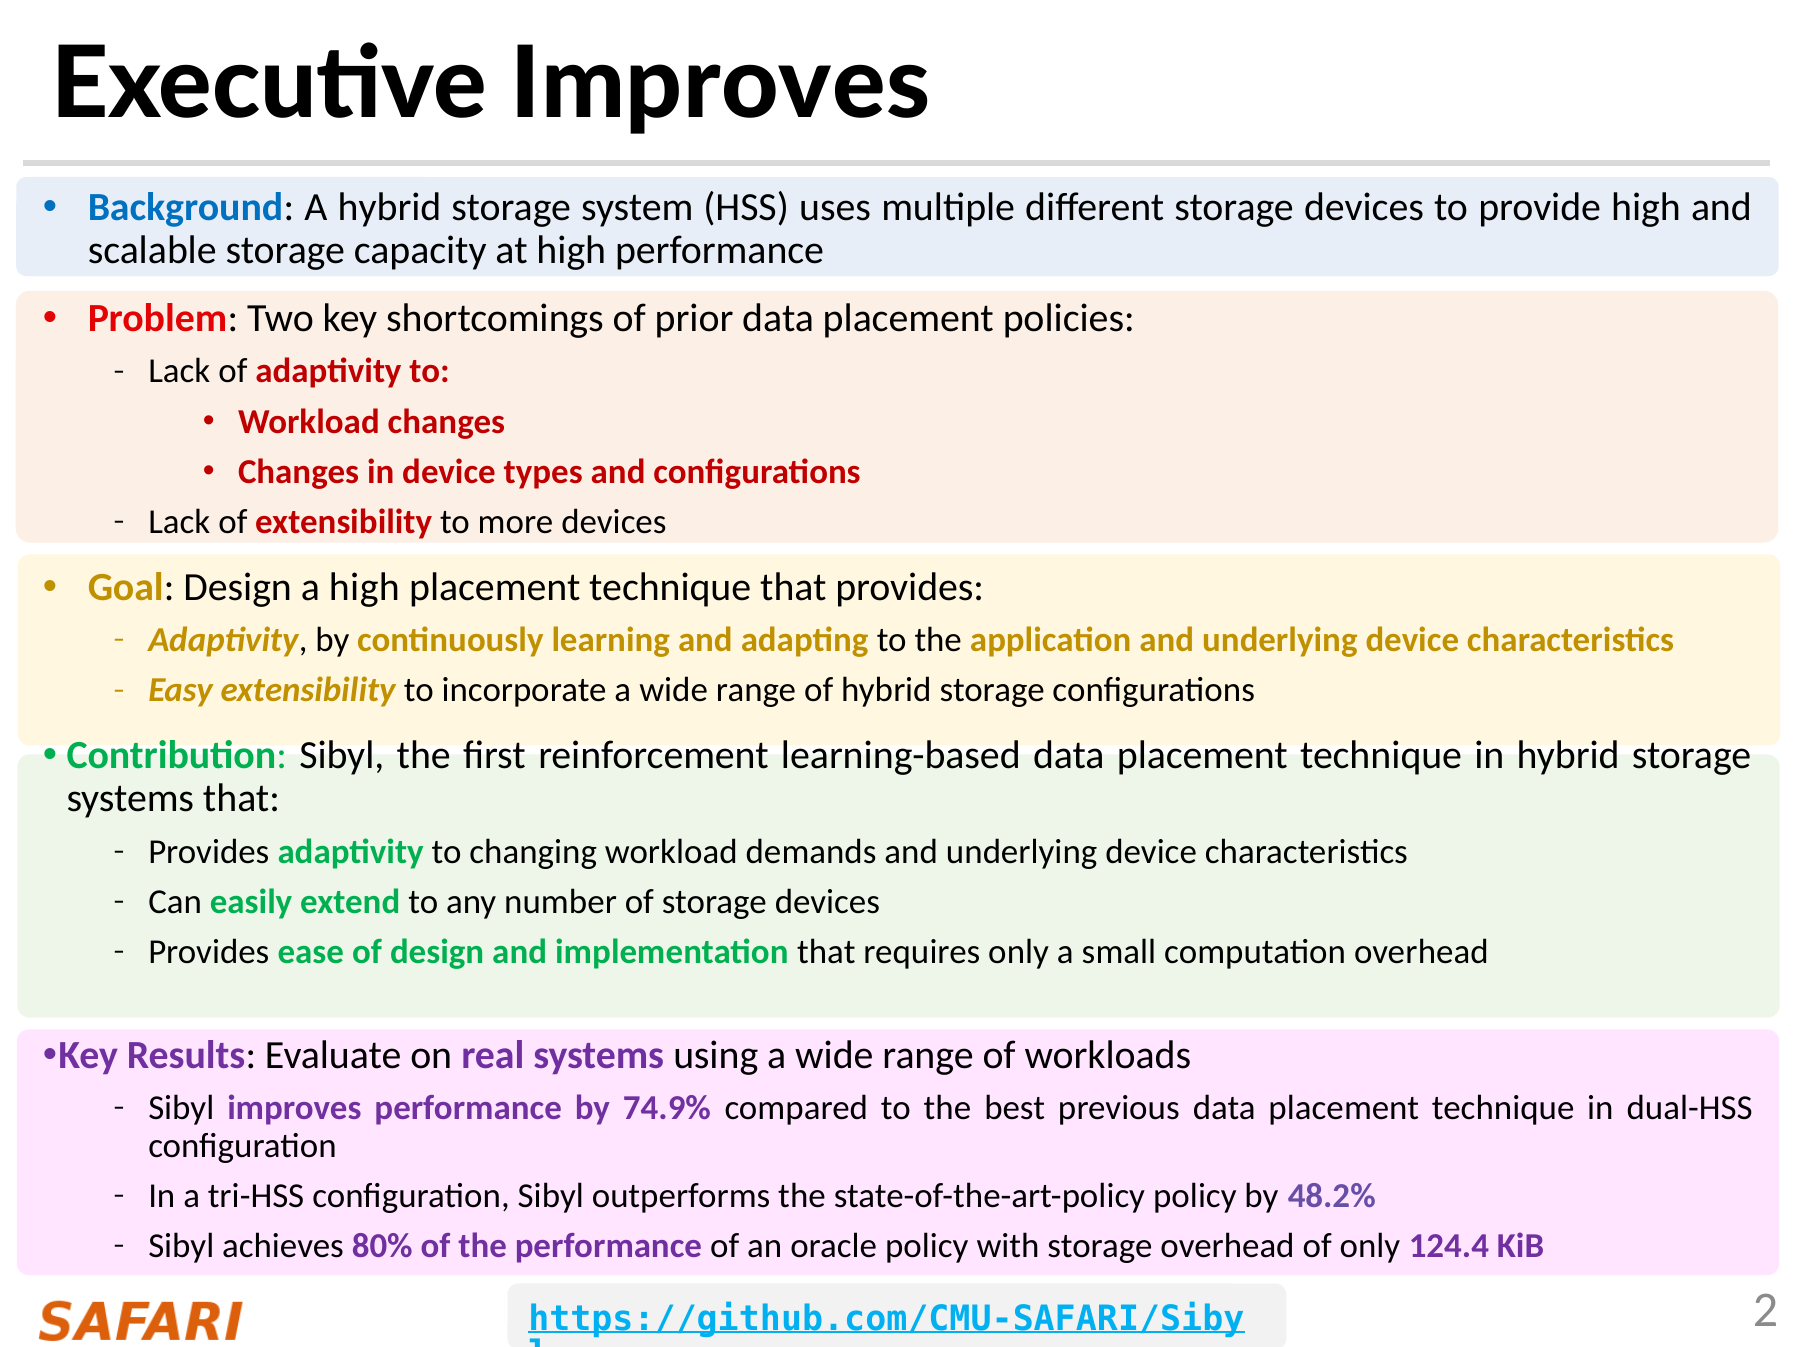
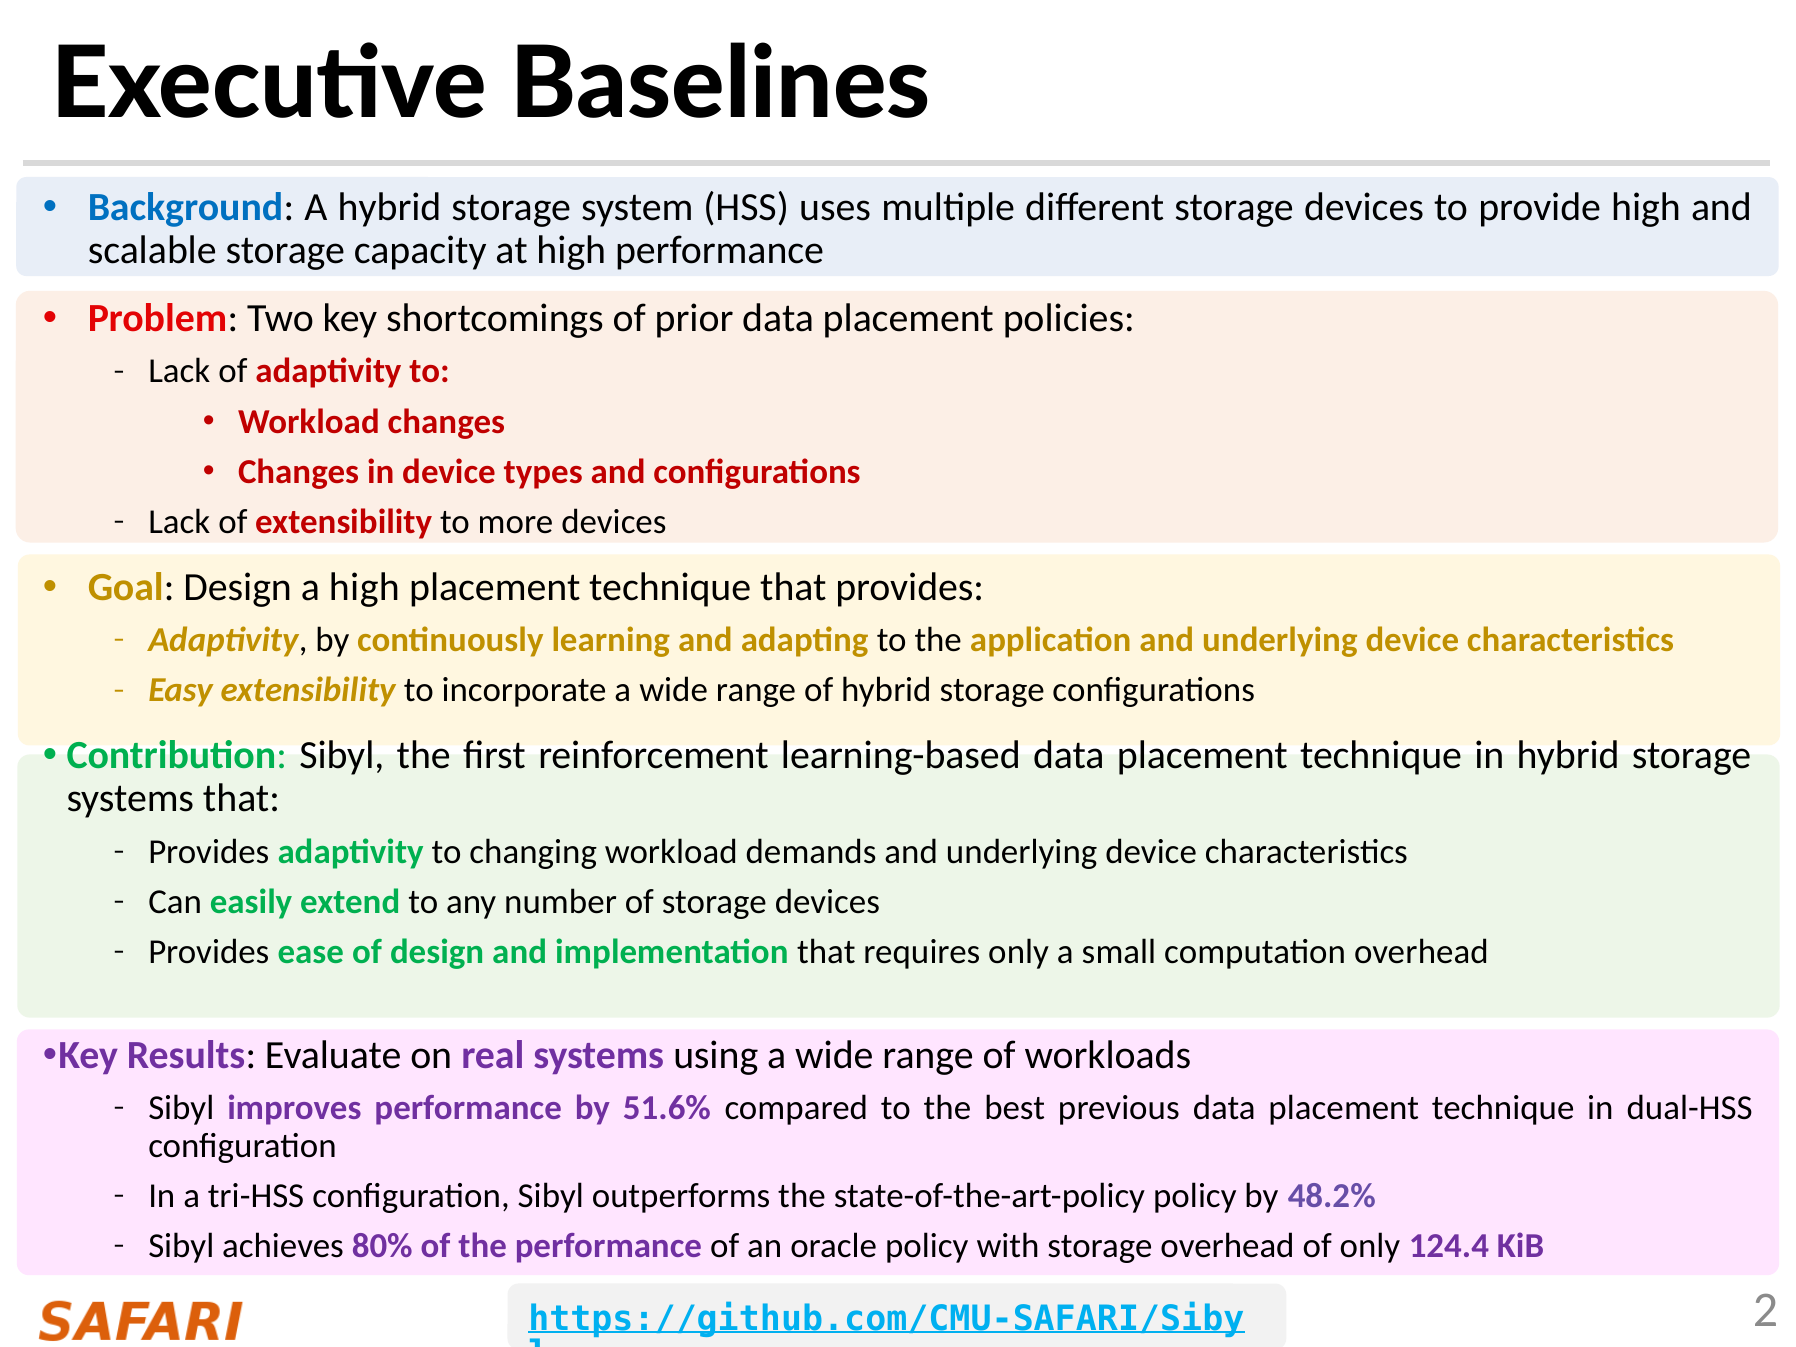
Executive Improves: Improves -> Baselines (721, 85)
74.9%: 74.9% -> 51.6% (667, 1108)
